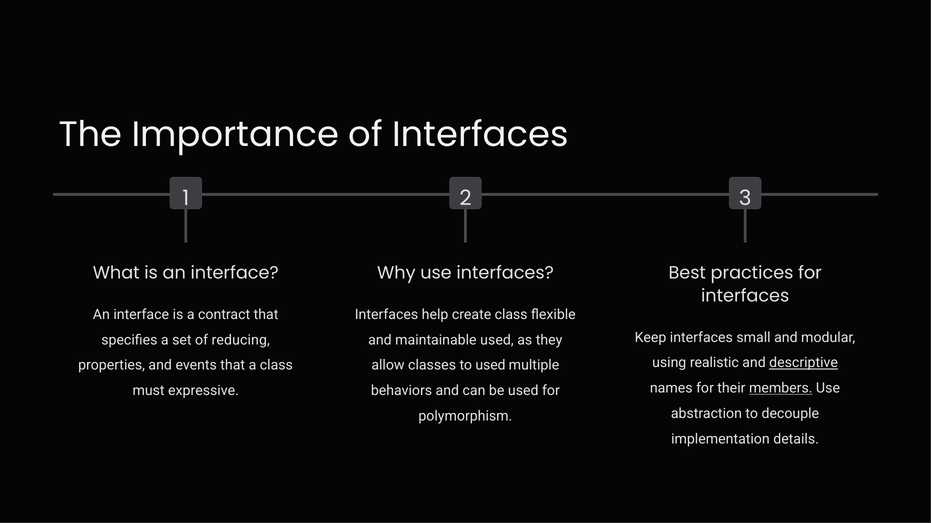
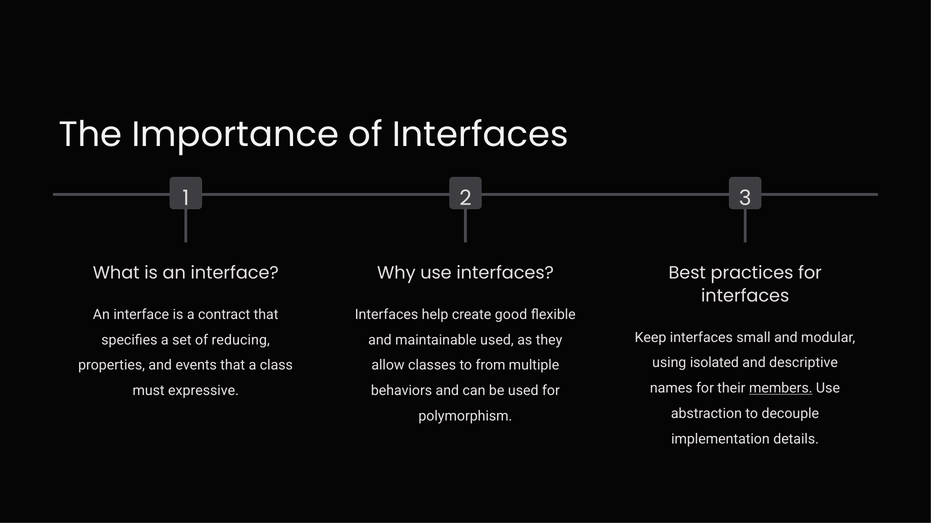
create class: class -> good (511, 315)
realistic: realistic -> isolated (714, 363)
descriptive underline: present -> none (804, 363)
to used: used -> from (490, 366)
